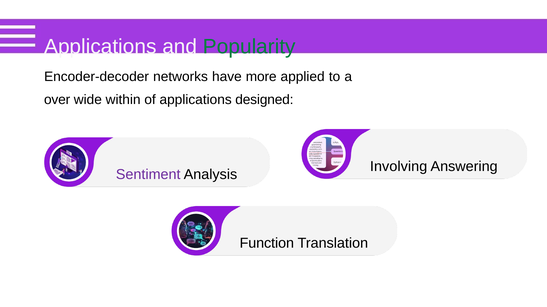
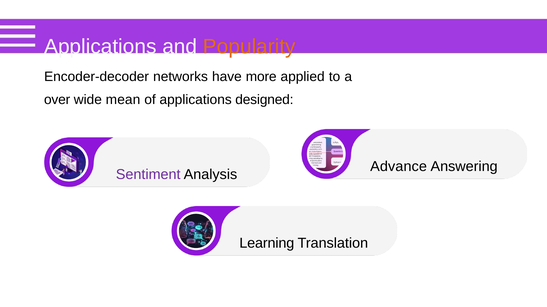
Popularity colour: green -> orange (249, 47)
within: within -> mean (123, 100)
Involving: Involving -> Advance (399, 167)
Function: Function -> Learning (267, 244)
